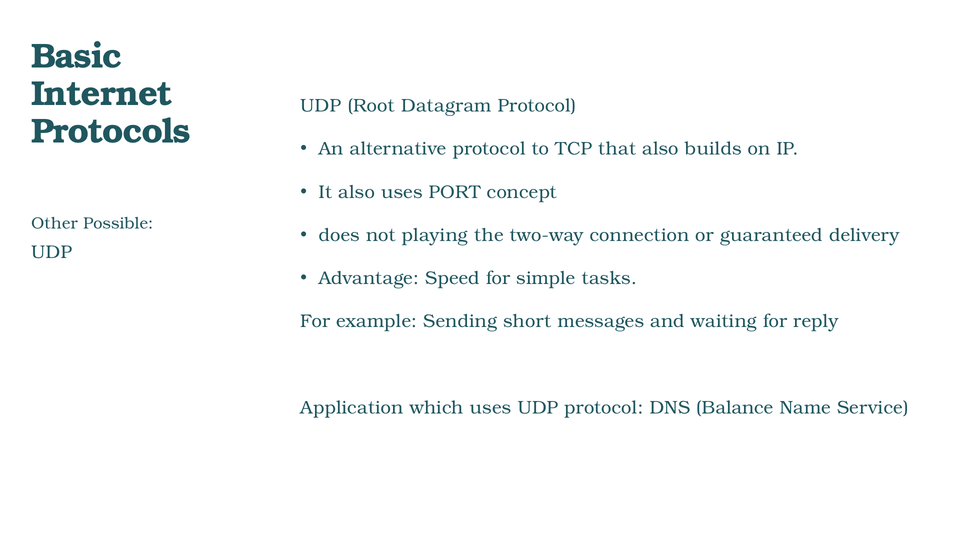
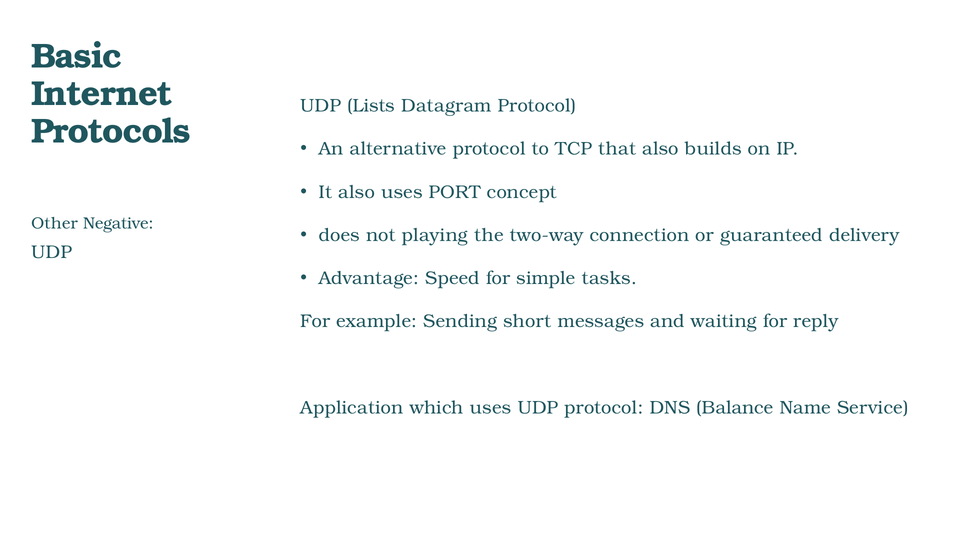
Root: Root -> Lists (371, 106)
Possible: Possible -> Negative (118, 224)
